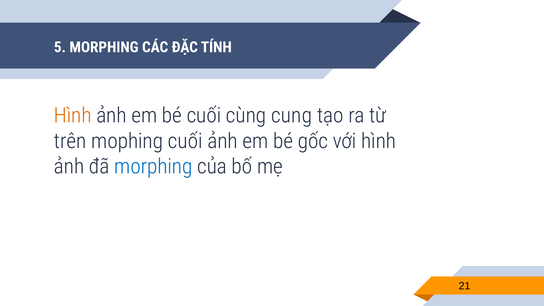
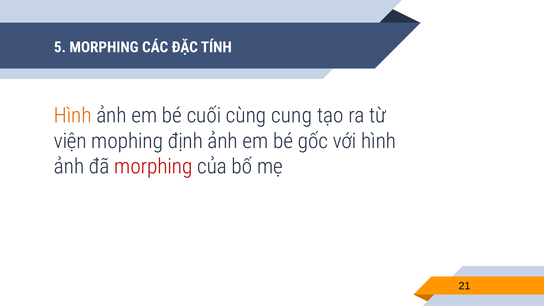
trên: trên -> viện (70, 141)
mophing cuối: cuối -> định (185, 141)
morphing colour: blue -> red (153, 166)
